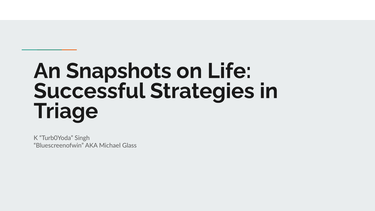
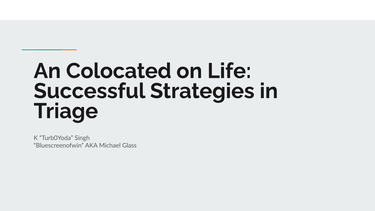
Snapshots: Snapshots -> Colocated (119, 71)
